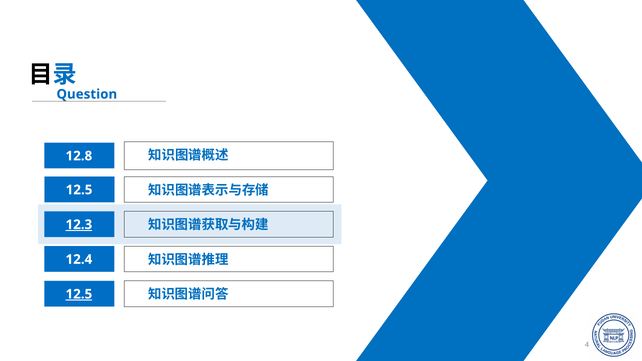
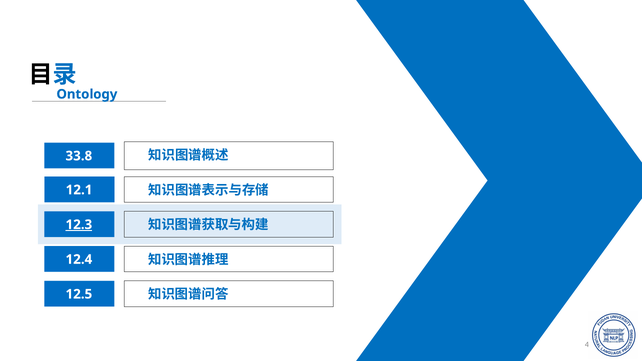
Question: Question -> Ontology (87, 94)
12.8: 12.8 -> 33.8 (79, 156)
12.5: 12.5 -> 12.1 (79, 190)
12.5 underline: present -> none (79, 294)
